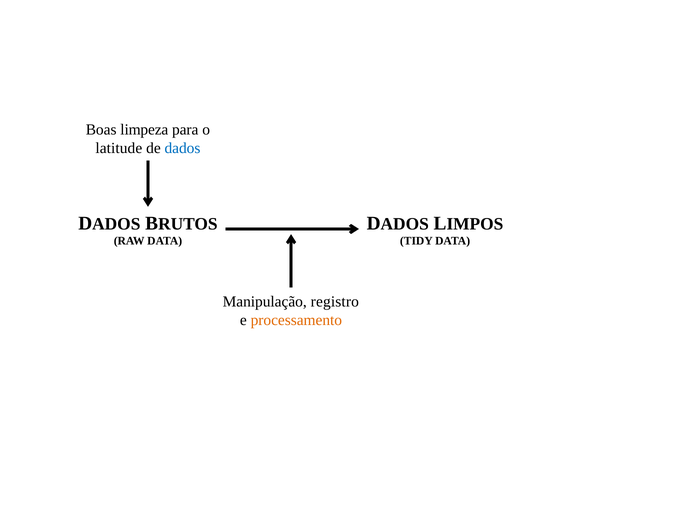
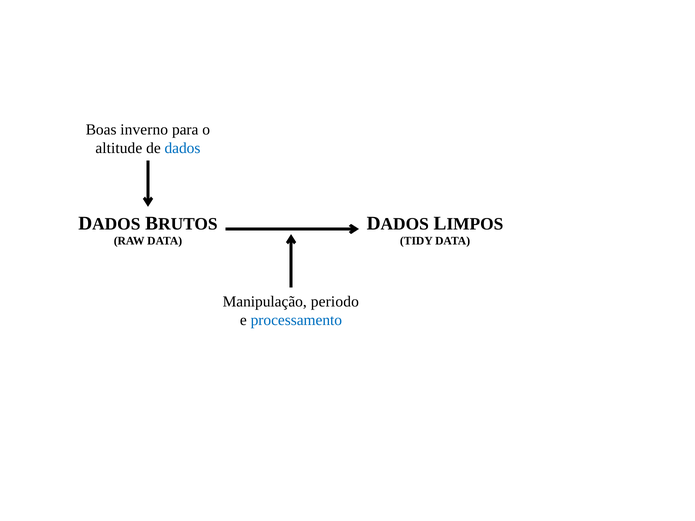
limpeza: limpeza -> inverno (144, 130)
latitude: latitude -> altitude (119, 148)
registro: registro -> periodo (335, 302)
processamento colour: orange -> blue (296, 320)
